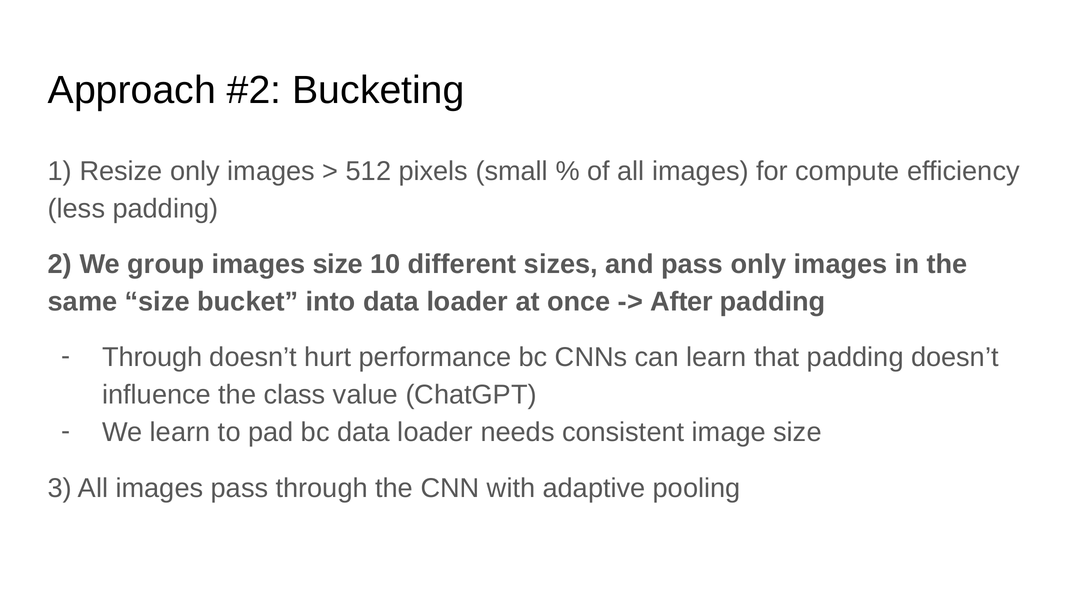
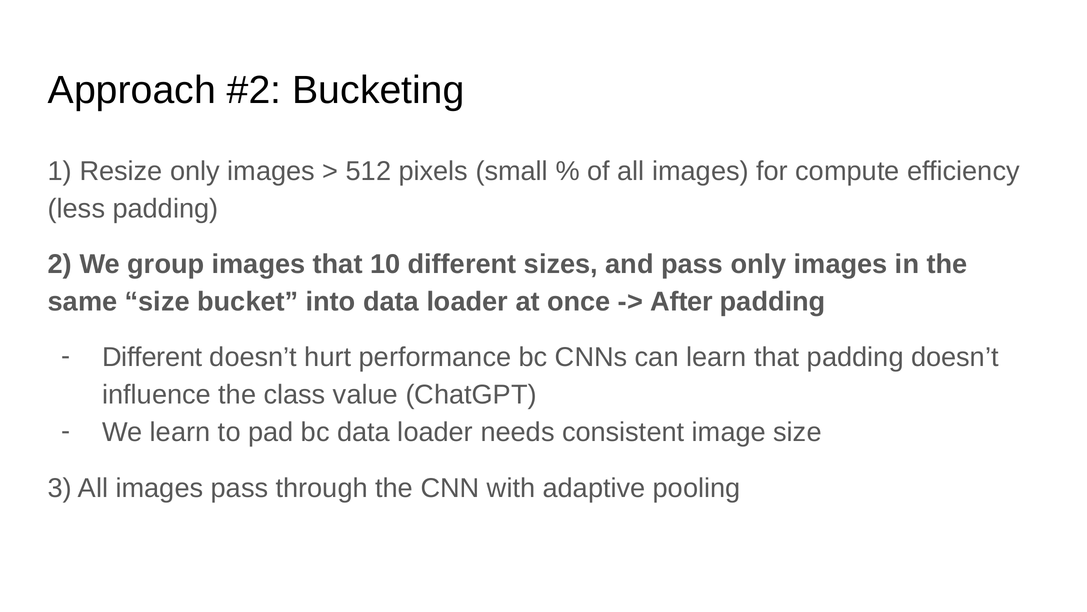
images size: size -> that (338, 264)
Through: Through -> Different (152, 357)
